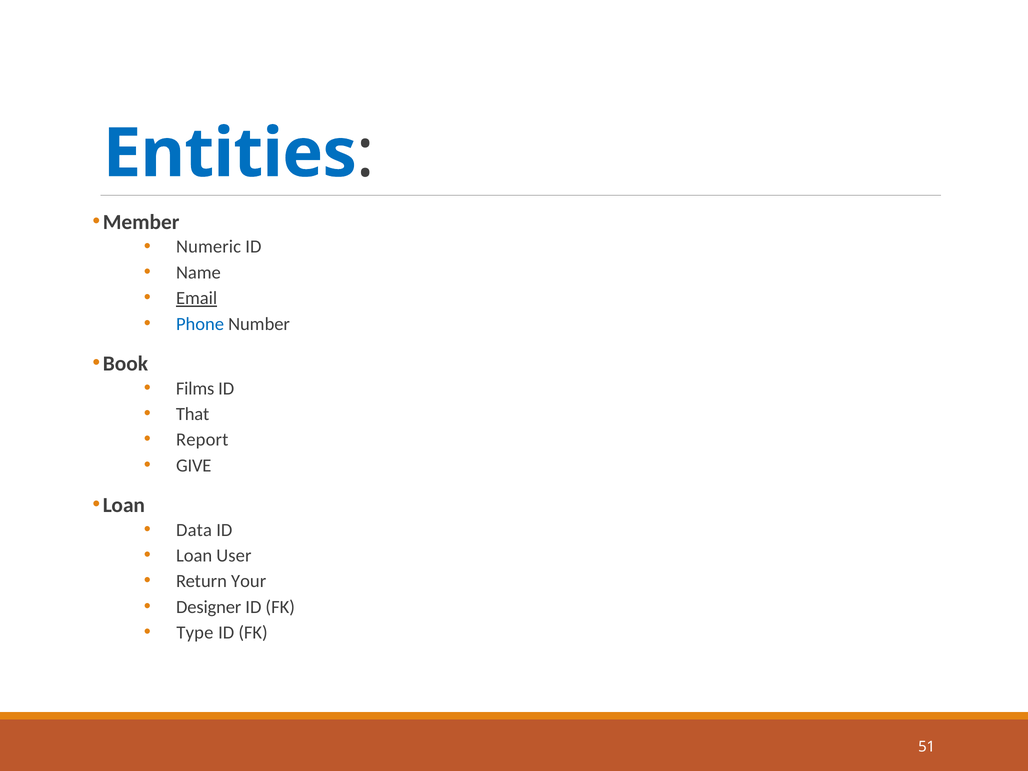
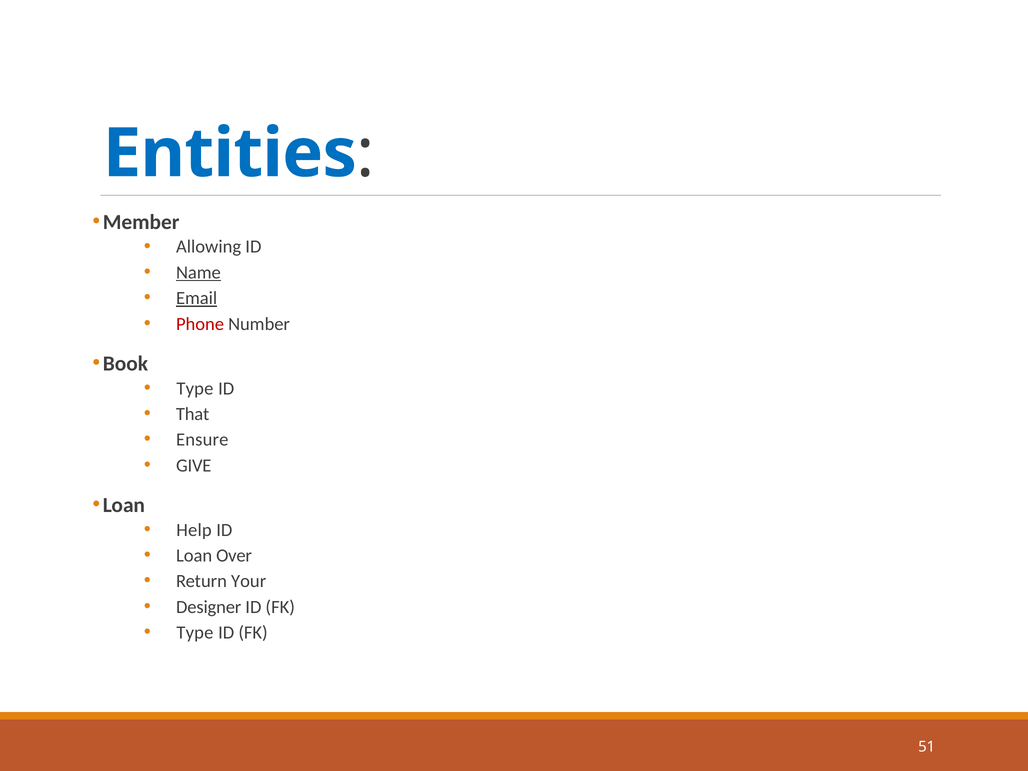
Numeric: Numeric -> Allowing (209, 247)
Name underline: none -> present (198, 273)
Phone colour: blue -> red (200, 324)
Films: Films -> Type (195, 388)
Report: Report -> Ensure (202, 440)
Data: Data -> Help (194, 530)
User: User -> Over (234, 556)
